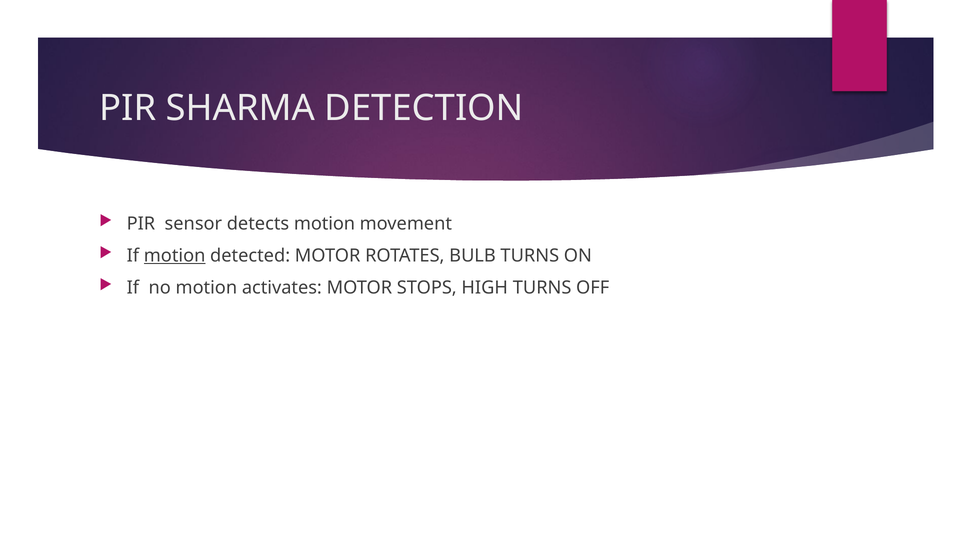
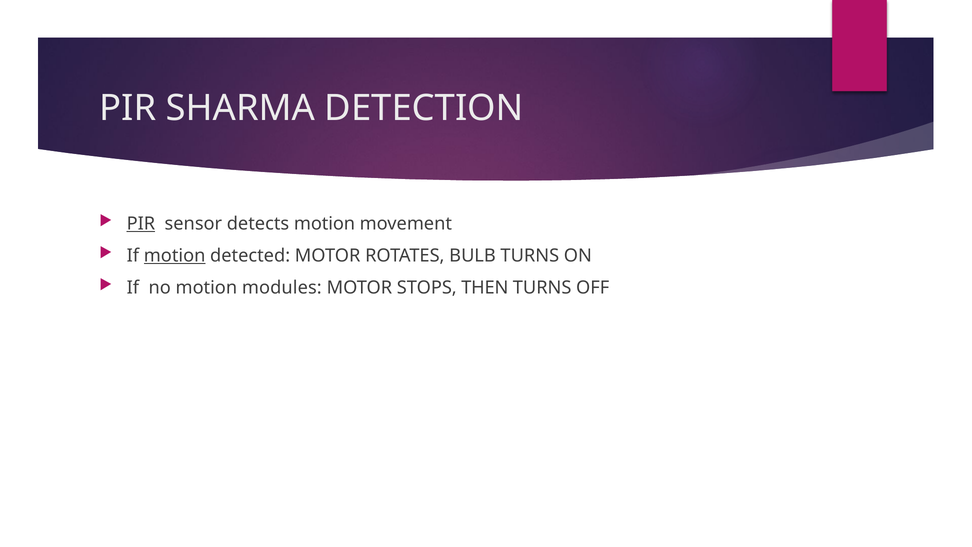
PIR underline: none -> present (141, 223)
activates: activates -> modules (282, 287)
HIGH: HIGH -> THEN (485, 287)
